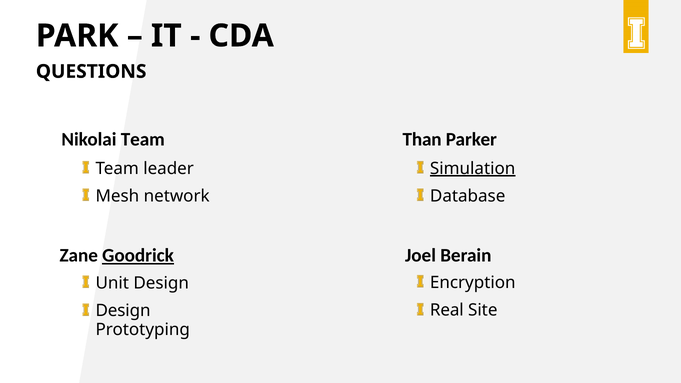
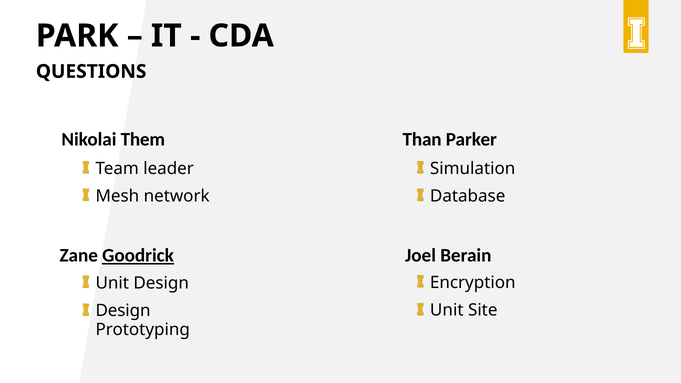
Nikolai Team: Team -> Them (143, 140)
Simulation underline: present -> none (473, 168)
Real: Real -> Unit (447, 310)
